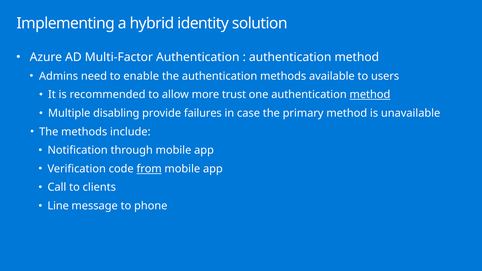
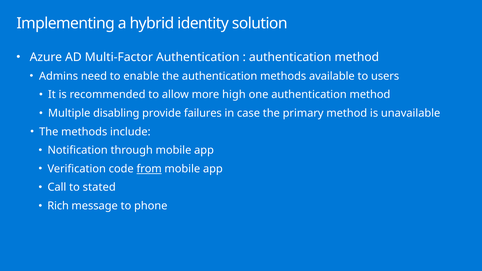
trust: trust -> high (234, 95)
method underline: present -> none (370, 95)
clients: clients -> stated (99, 187)
Line: Line -> Rich (58, 206)
